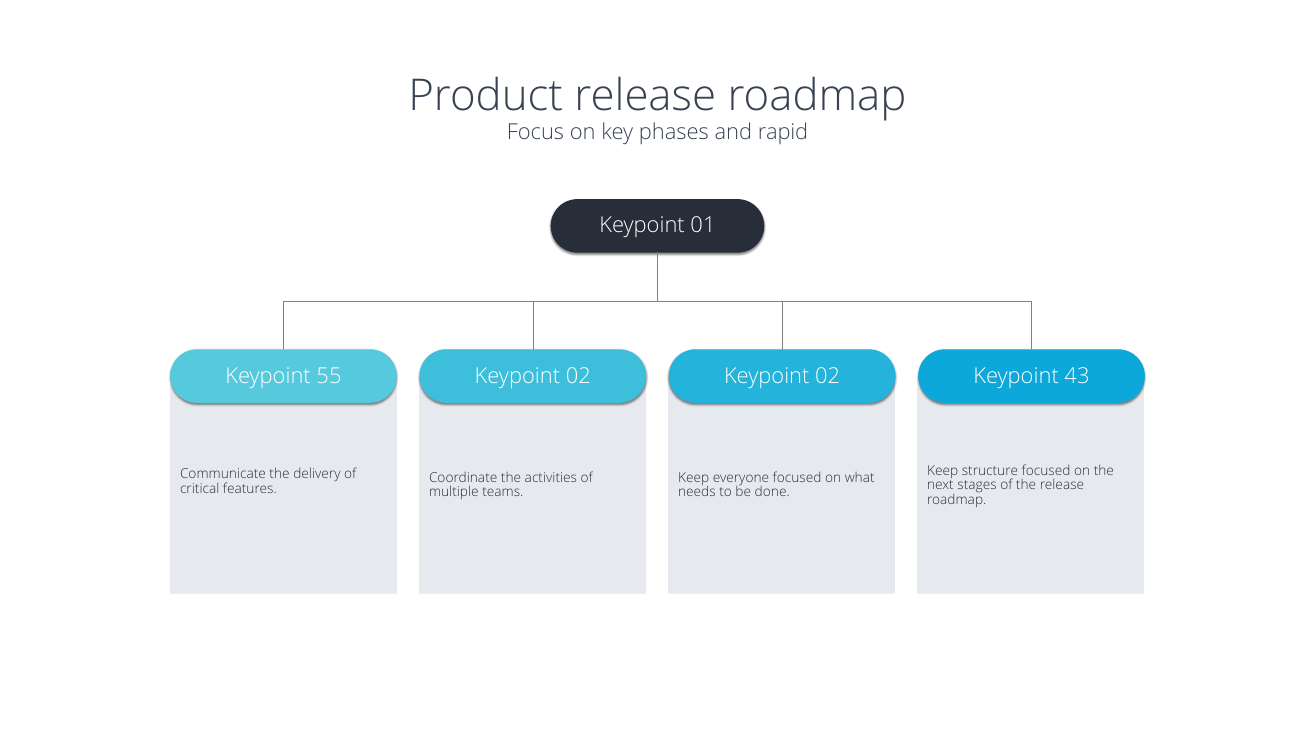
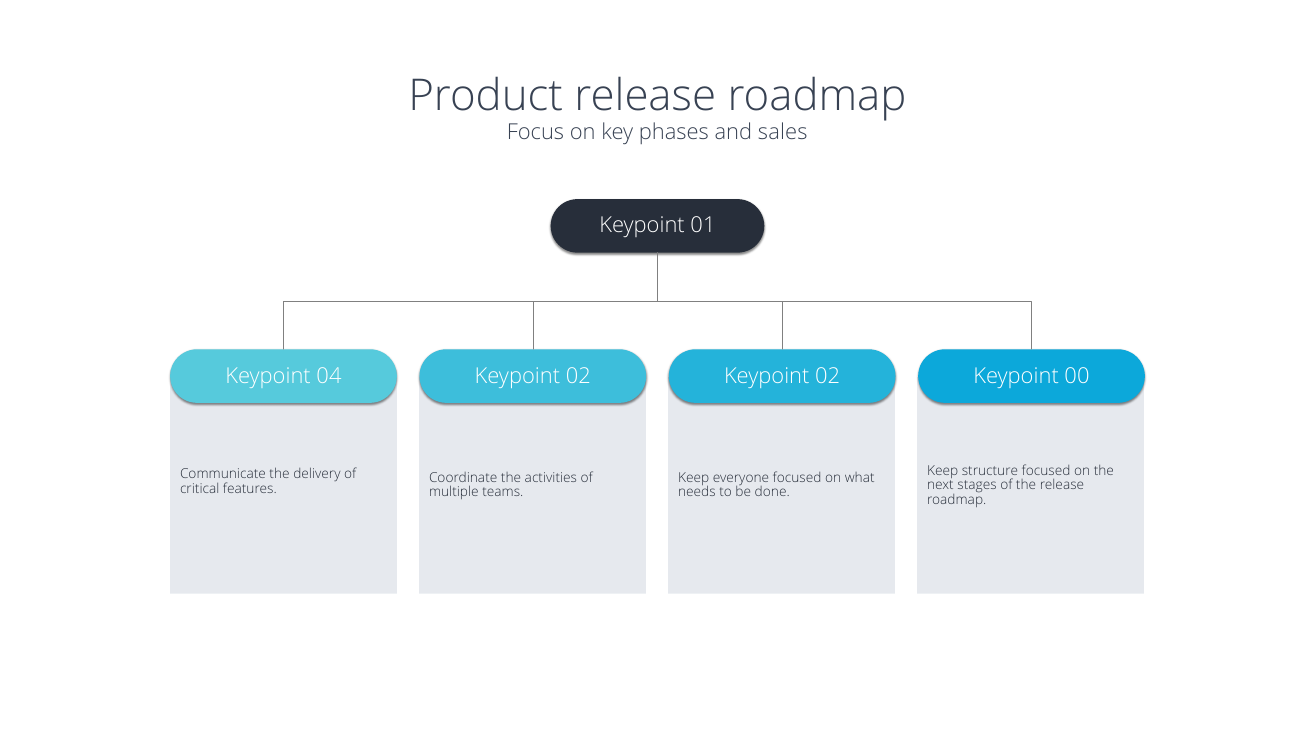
rapid: rapid -> sales (783, 132)
55: 55 -> 04 (329, 376)
43: 43 -> 00 (1077, 376)
